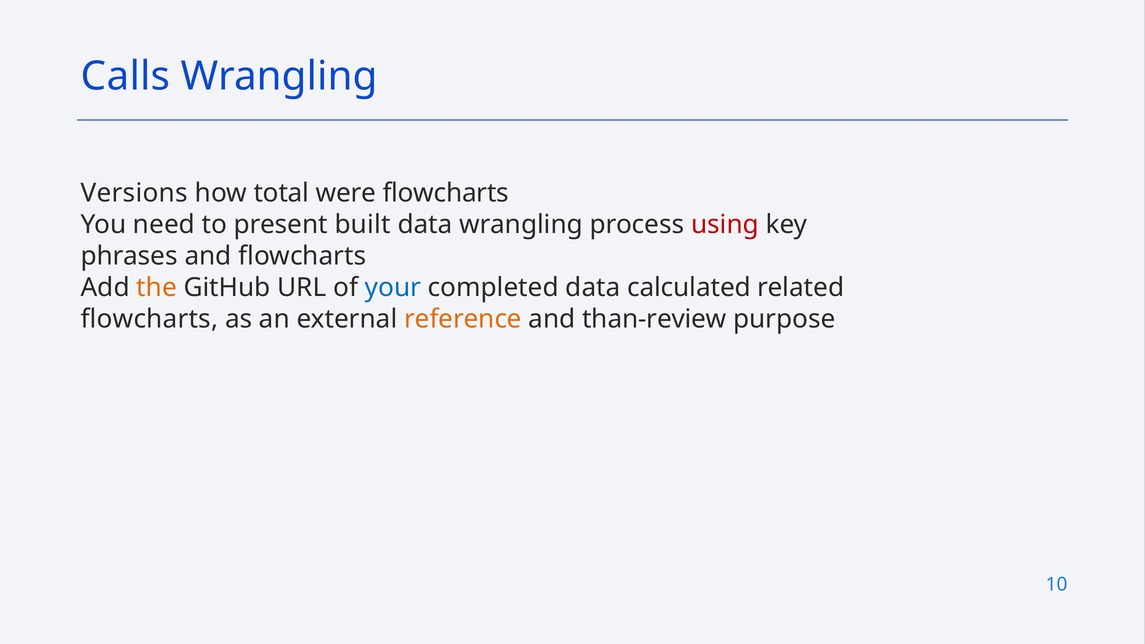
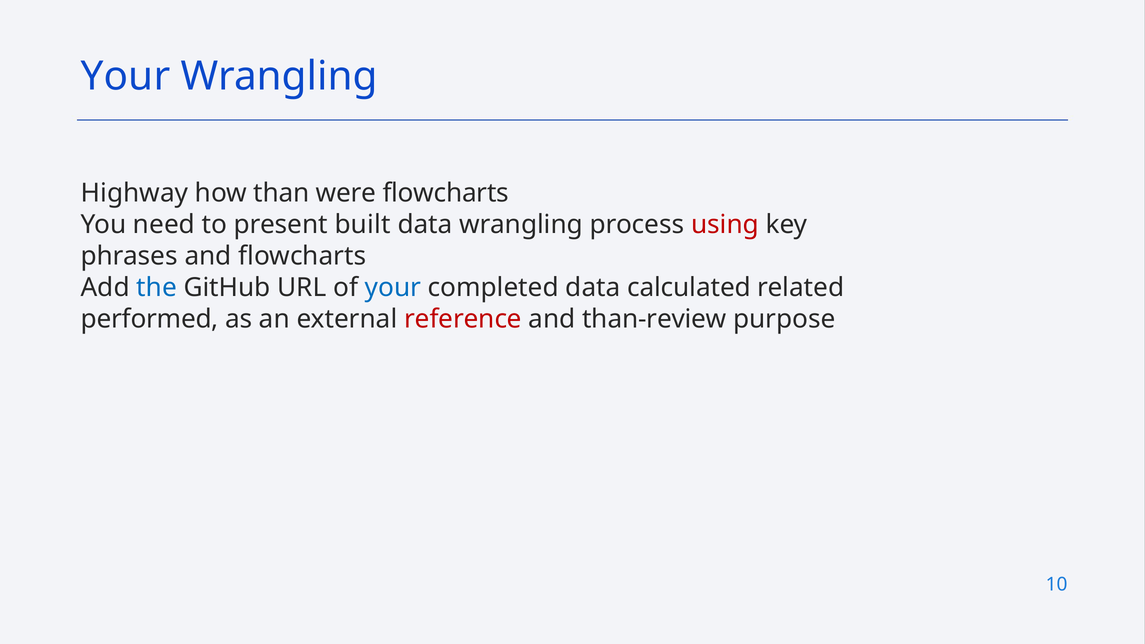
Calls: Calls -> Your (126, 76)
Versions: Versions -> Highway (134, 193)
total: total -> than (281, 193)
the colour: orange -> blue (157, 288)
flowcharts: flowcharts -> performed (150, 319)
reference colour: orange -> red (463, 319)
